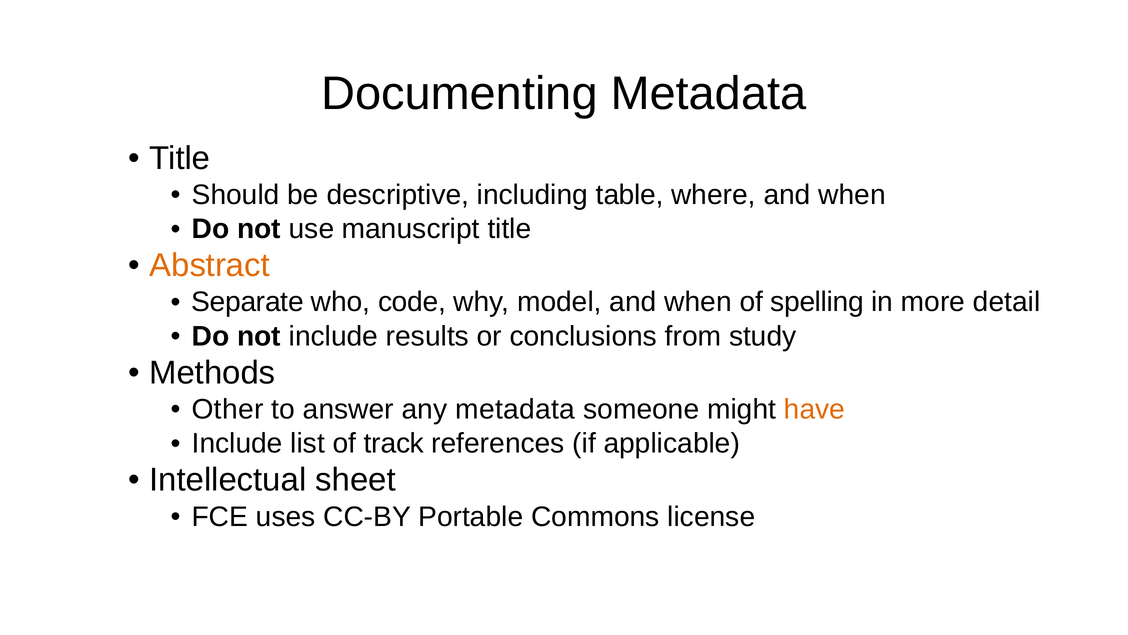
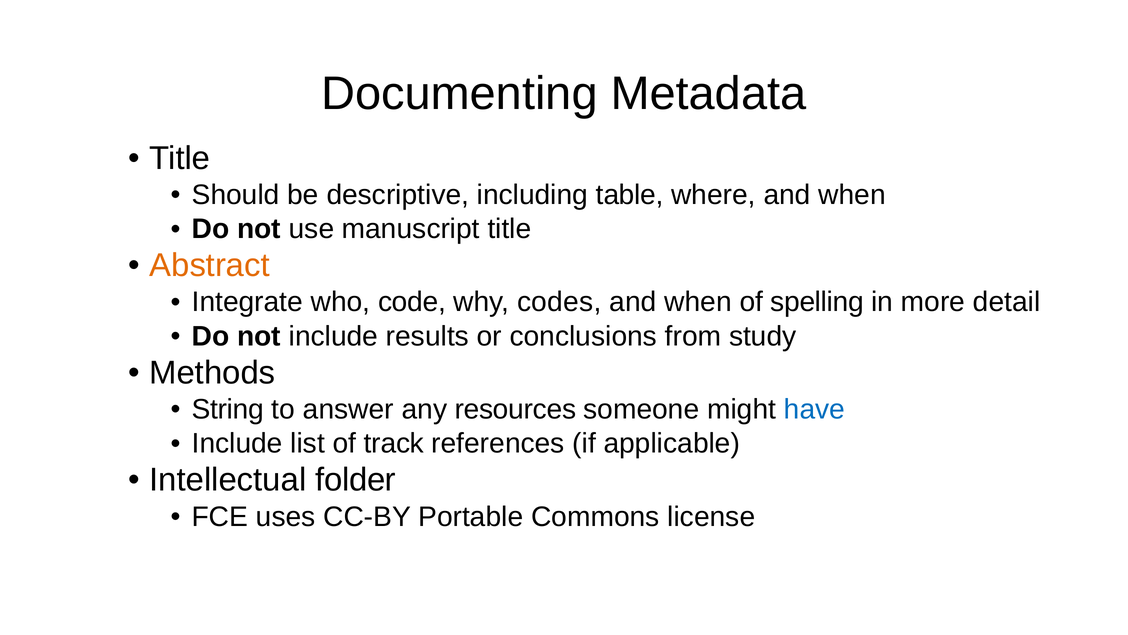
Separate: Separate -> Integrate (247, 302)
model: model -> codes (559, 302)
Other: Other -> String (228, 409)
any metadata: metadata -> resources (515, 409)
have colour: orange -> blue (814, 409)
sheet: sheet -> folder (356, 480)
